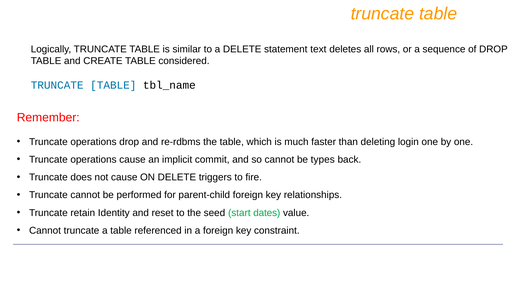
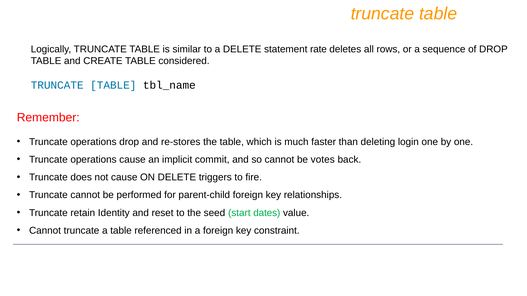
text: text -> rate (318, 49)
re-rdbms: re-rdbms -> re-stores (181, 142)
types: types -> votes (323, 160)
